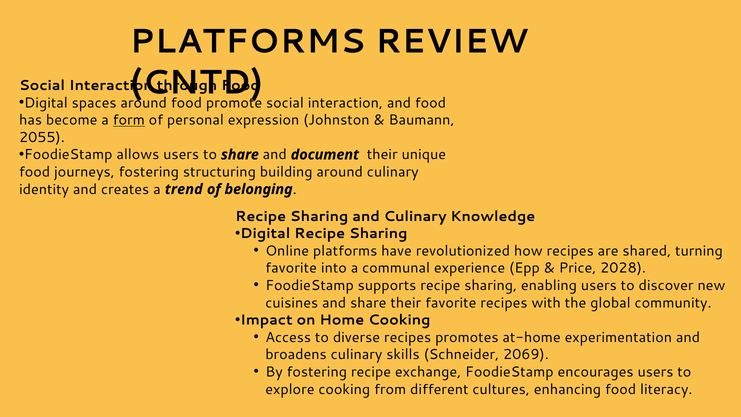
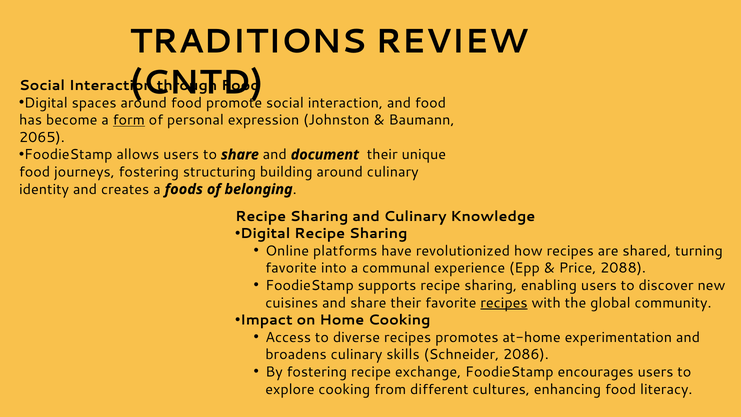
PLATFORMS: PLATFORMS -> TRADITIONS (248, 42)
2055: 2055 -> 2065 (42, 137)
trend: trend -> foods (184, 189)
2028: 2028 -> 2088 (623, 268)
recipes underline: none -> present (504, 303)
2069: 2069 -> 2086 (526, 355)
